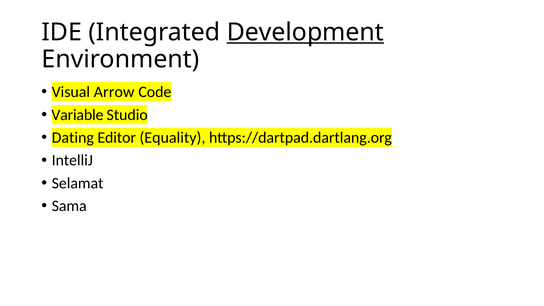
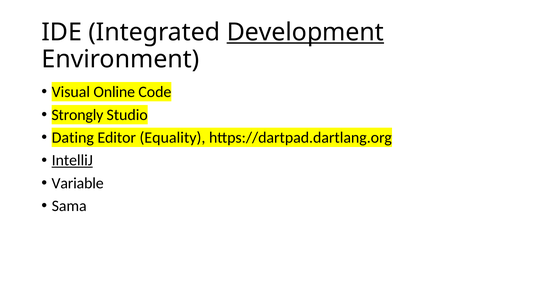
Arrow: Arrow -> Online (114, 92)
Variable: Variable -> Strongly (77, 115)
IntelliJ underline: none -> present (72, 160)
Selamat: Selamat -> Variable (78, 183)
